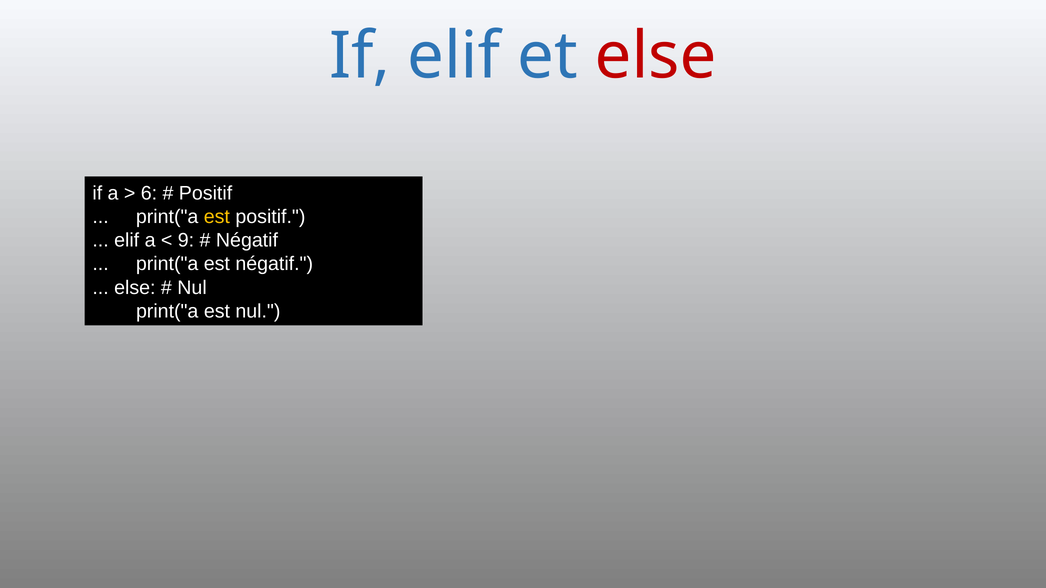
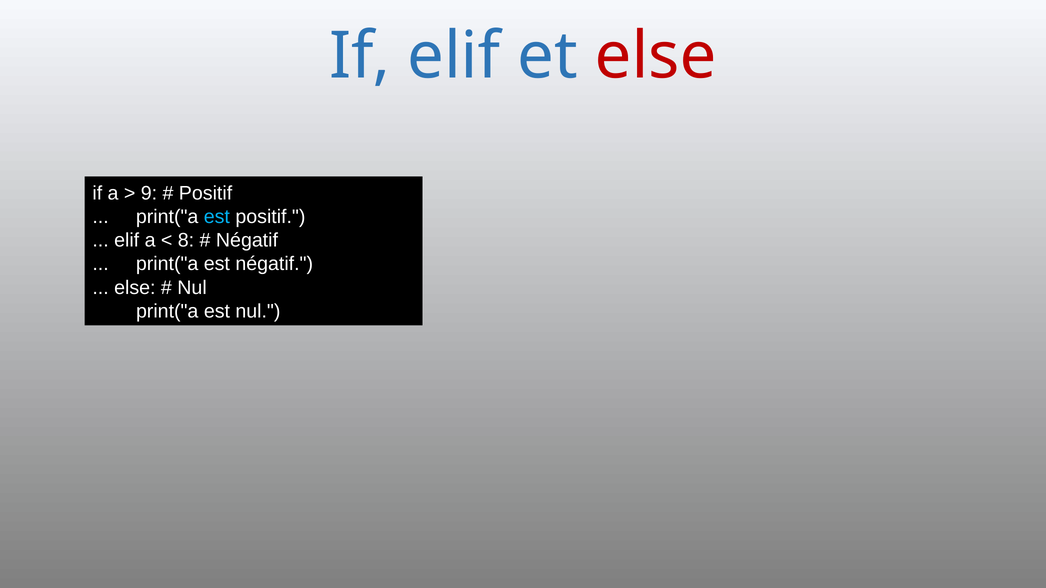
6: 6 -> 9 (149, 194)
est colour: yellow -> light blue (217, 217)
9: 9 -> 8 (186, 241)
